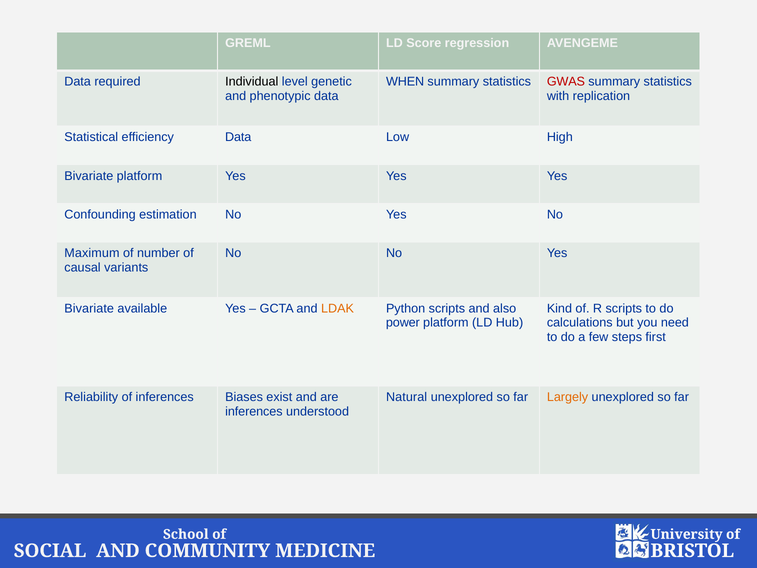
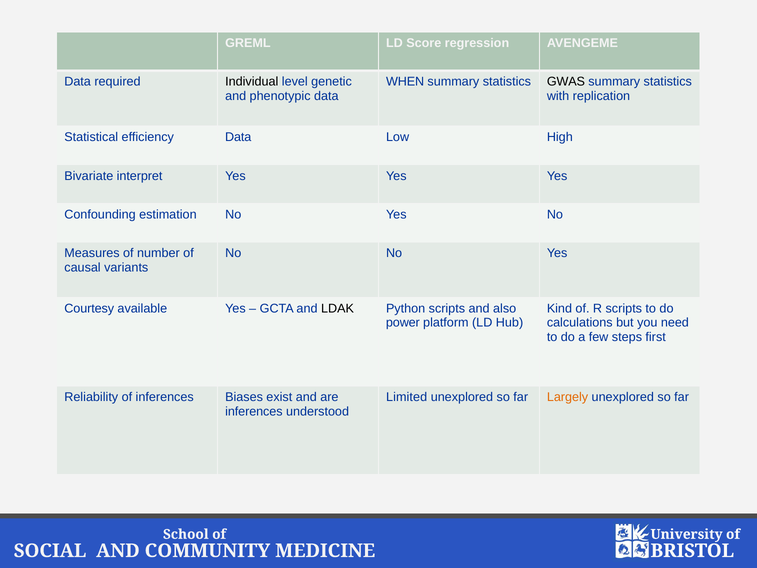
GWAS colour: red -> black (566, 82)
Bivariate platform: platform -> interpret (140, 176)
Maximum: Maximum -> Measures (92, 253)
Bivariate: Bivariate -> Courtesy (89, 309)
LDAK colour: orange -> black (337, 309)
Natural: Natural -> Limited (407, 397)
